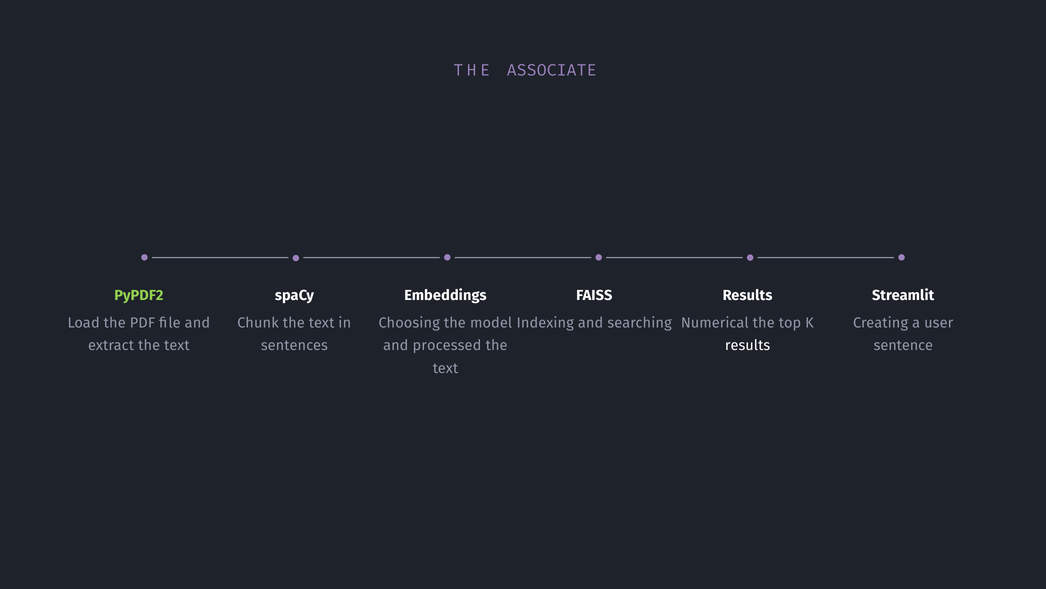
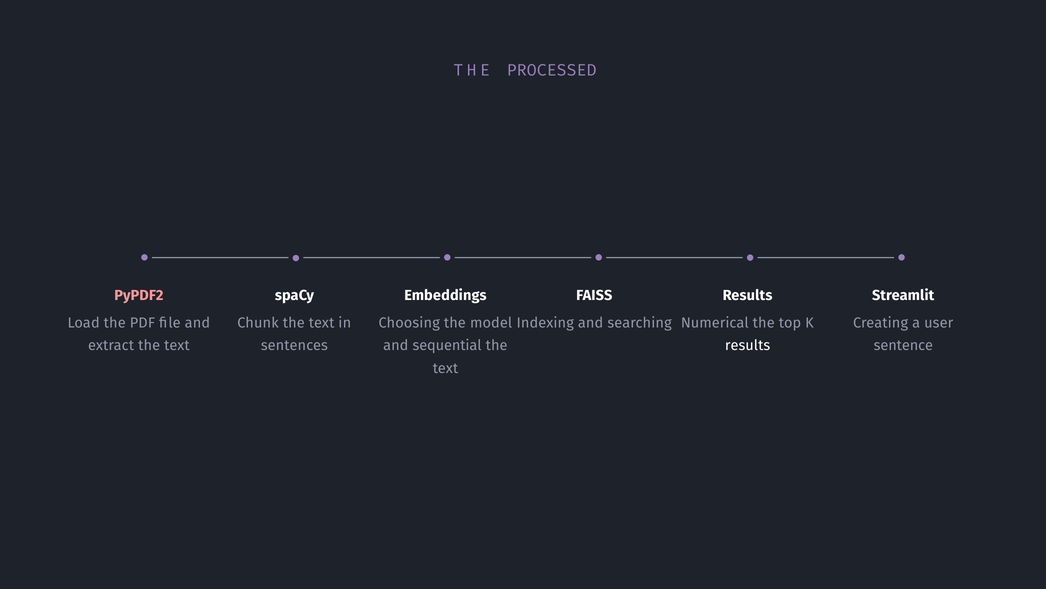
ASSOCIATE: ASSOCIATE -> PROCESSED (552, 70)
PyPDF2 colour: light green -> pink (139, 295)
processed: processed -> sequential (447, 345)
